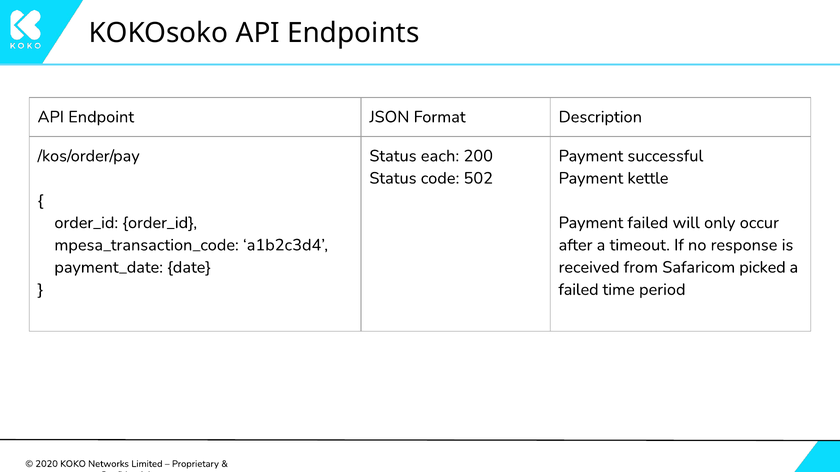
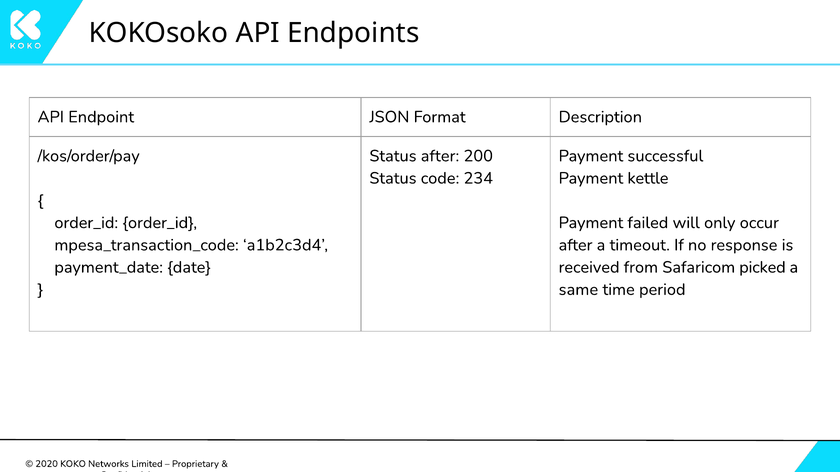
Status each: each -> after (440, 156)
502: 502 -> 234 (478, 178)
failed: failed -> same (578, 290)
